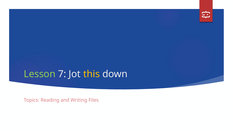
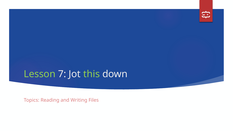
this colour: yellow -> light green (92, 74)
